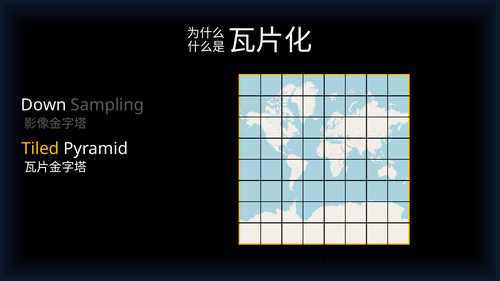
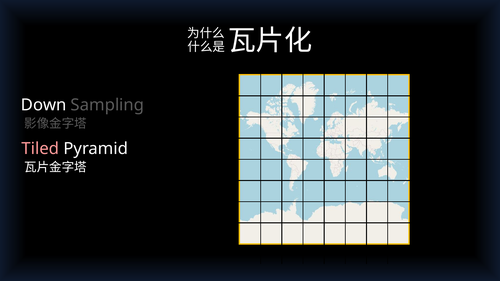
Tiled colour: yellow -> pink (40, 149)
